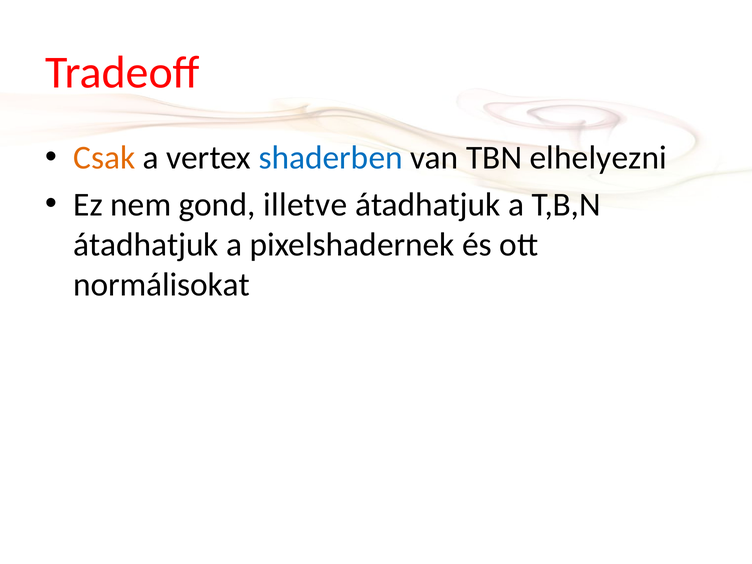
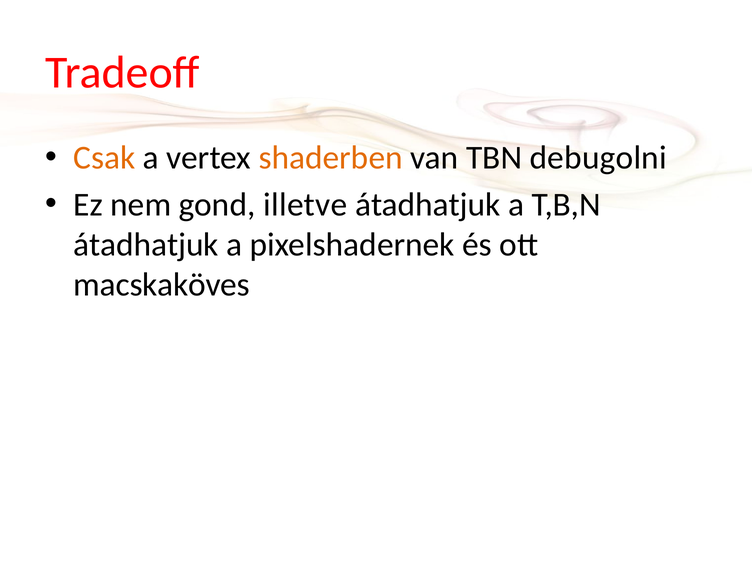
shaderben colour: blue -> orange (331, 158)
elhelyezni: elhelyezni -> debugolni (598, 158)
normálisokat: normálisokat -> macskaköves (162, 285)
